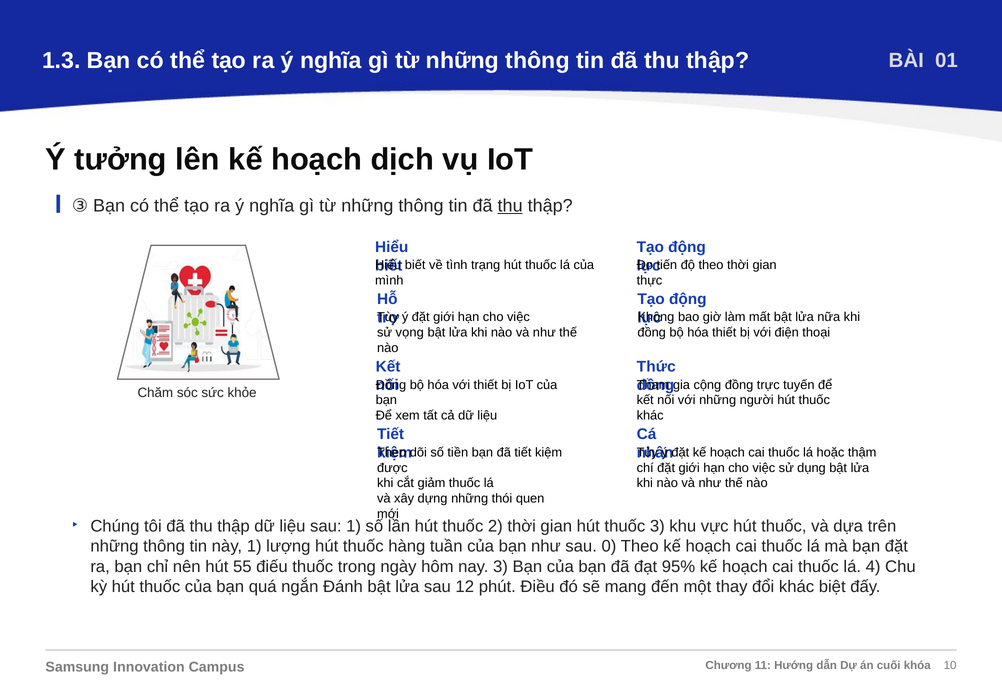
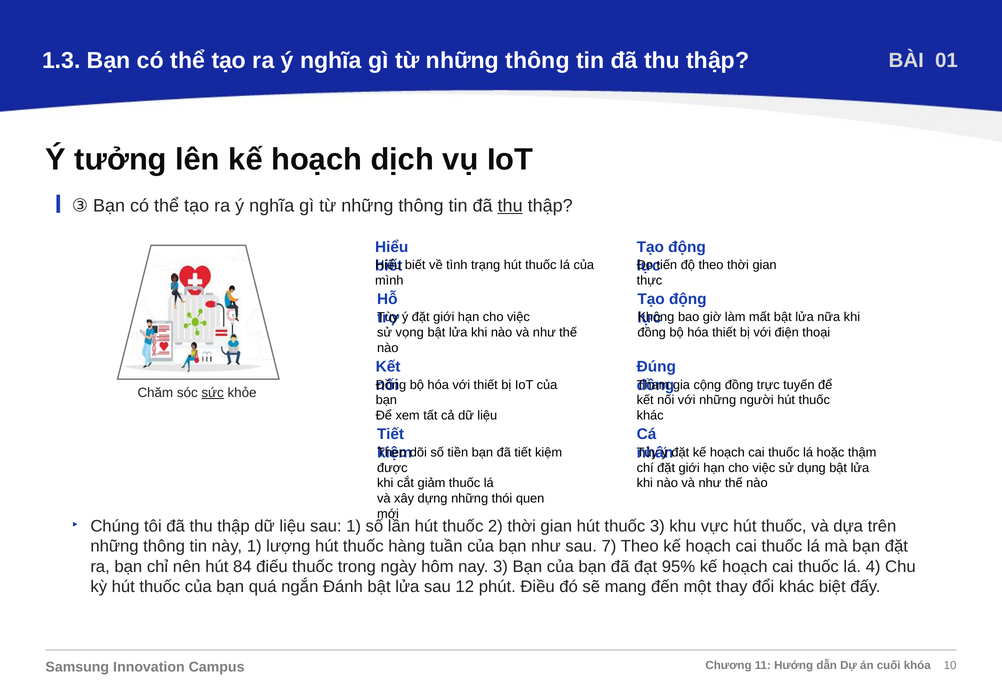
Thức: Thức -> Đúng (656, 367)
sức underline: none -> present (213, 393)
0: 0 -> 7 (609, 546)
55: 55 -> 84 (242, 566)
